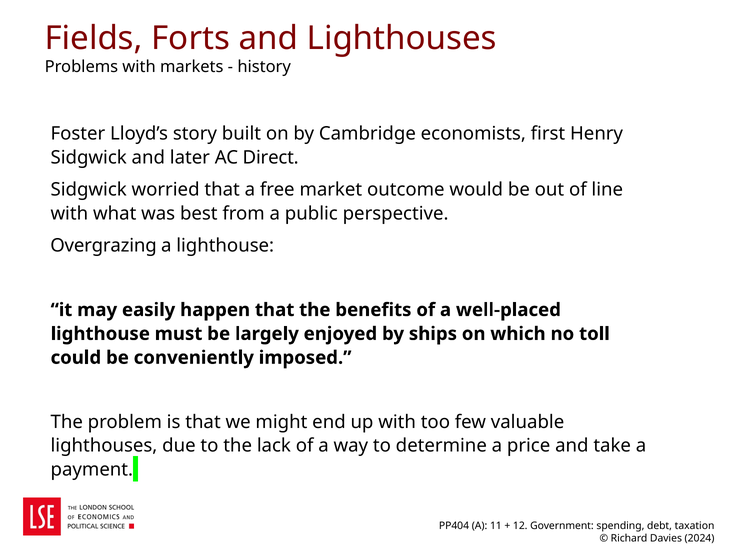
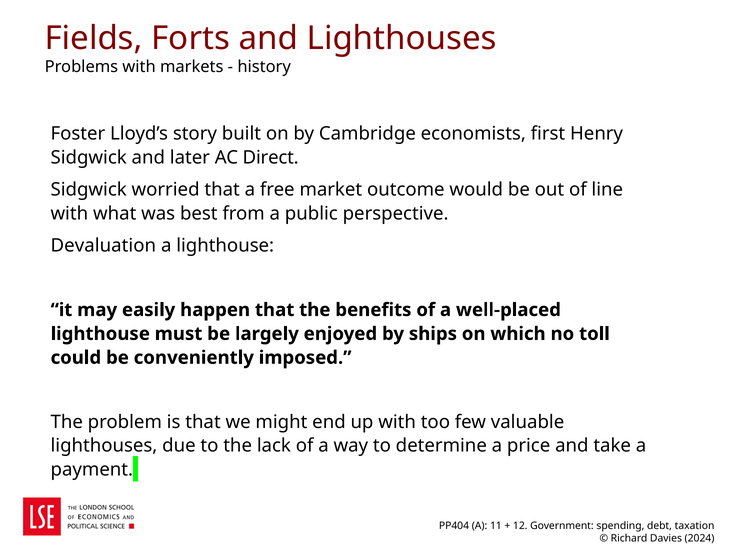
Overgrazing: Overgrazing -> Devaluation (103, 246)
